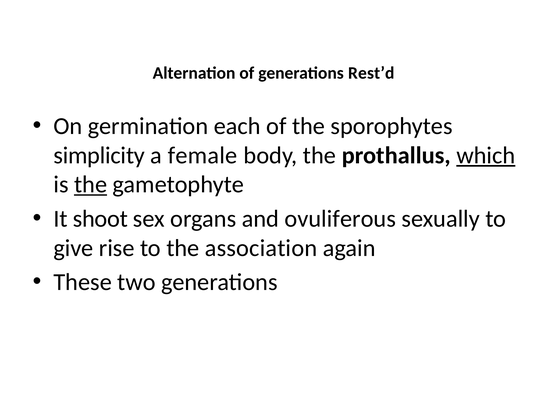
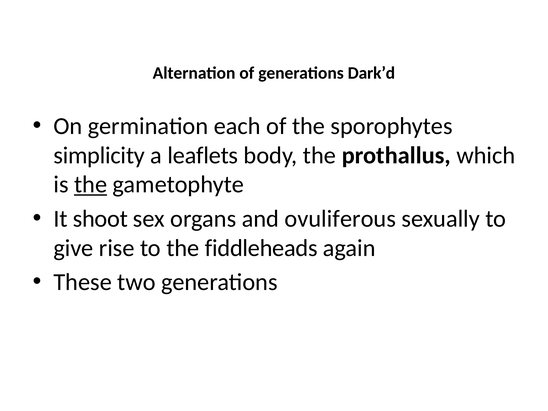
Rest’d: Rest’d -> Dark’d (371, 73)
female: female -> leaflets (203, 155)
which underline: present -> none (486, 155)
association: association -> fiddleheads (261, 248)
